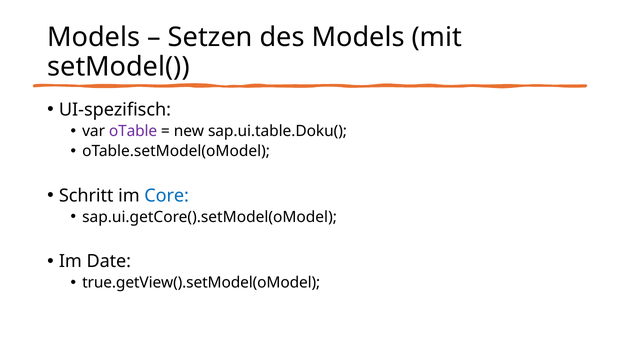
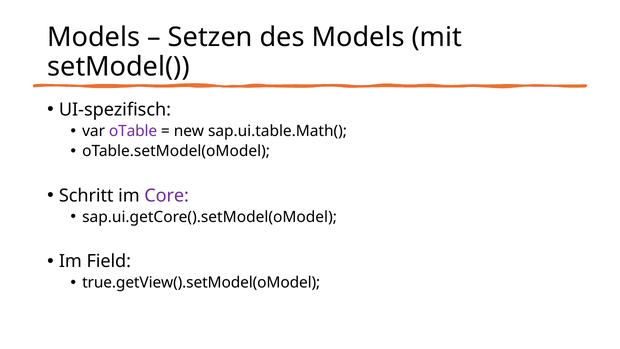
sap.ui.table.Doku(: sap.ui.table.Doku( -> sap.ui.table.Math( (277, 131)
Core colour: blue -> purple (167, 195)
Date: Date -> Field (109, 261)
